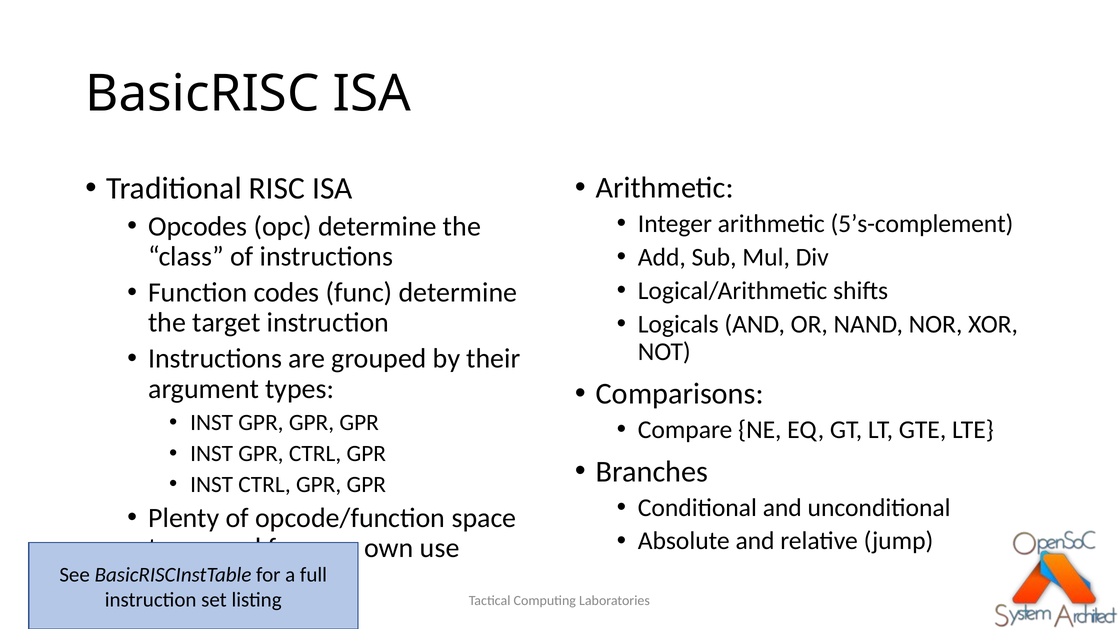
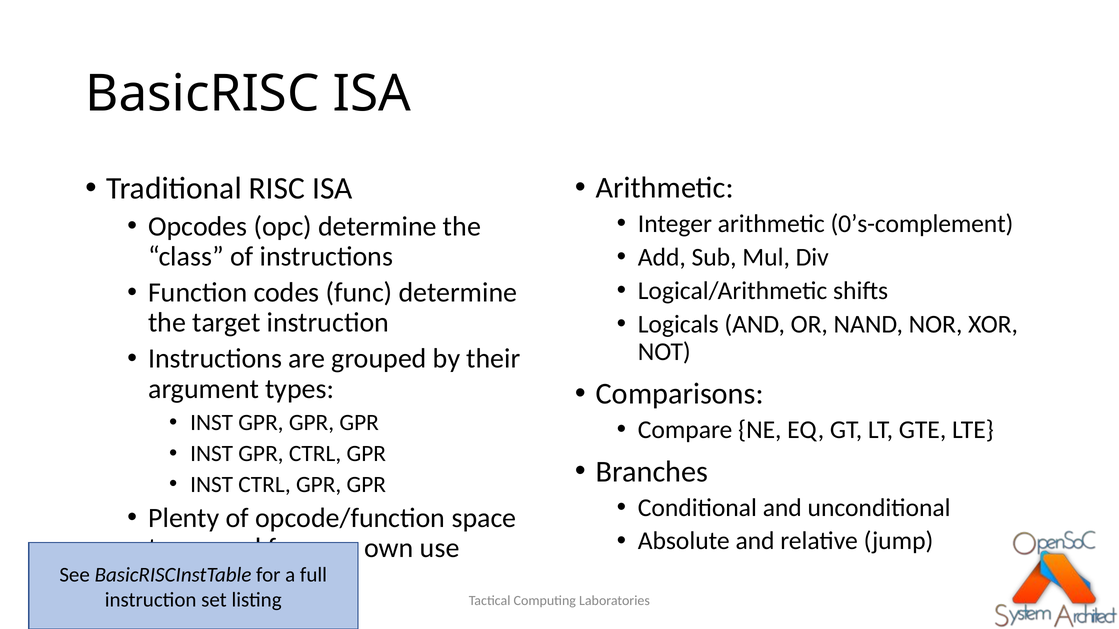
5’s-complement: 5’s-complement -> 0’s-complement (922, 224)
